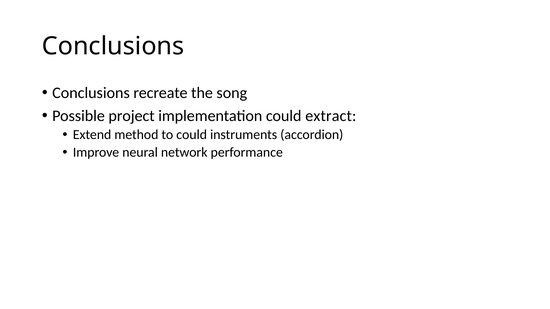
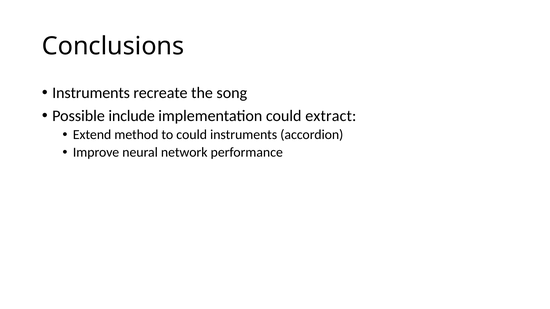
Conclusions: Conclusions -> Instruments (91, 93)
project: project -> include (132, 116)
